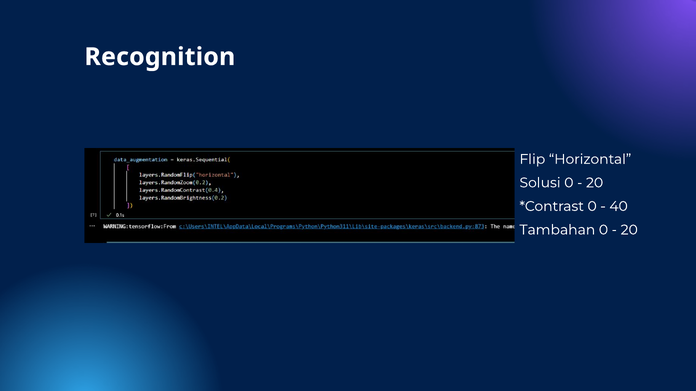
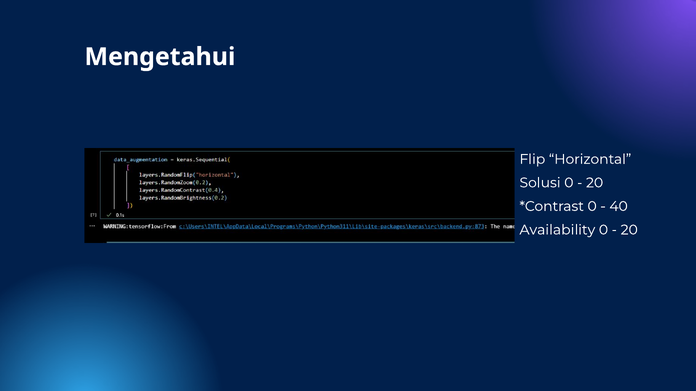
Recognition: Recognition -> Mengetahui (160, 57)
Tambahan: Tambahan -> Availability (557, 230)
